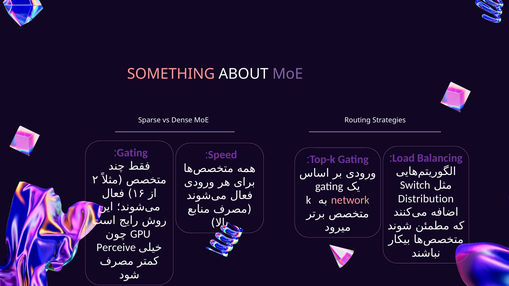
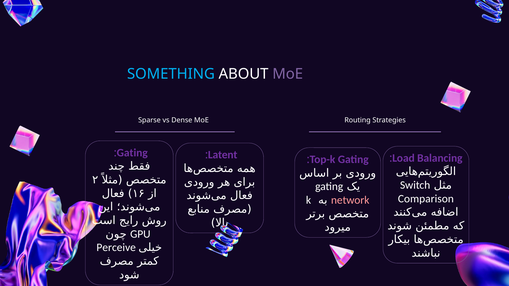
SOMETHING colour: pink -> light blue (171, 74)
Speed: Speed -> Latent (223, 155)
Distribution: Distribution -> Comparison (426, 199)
